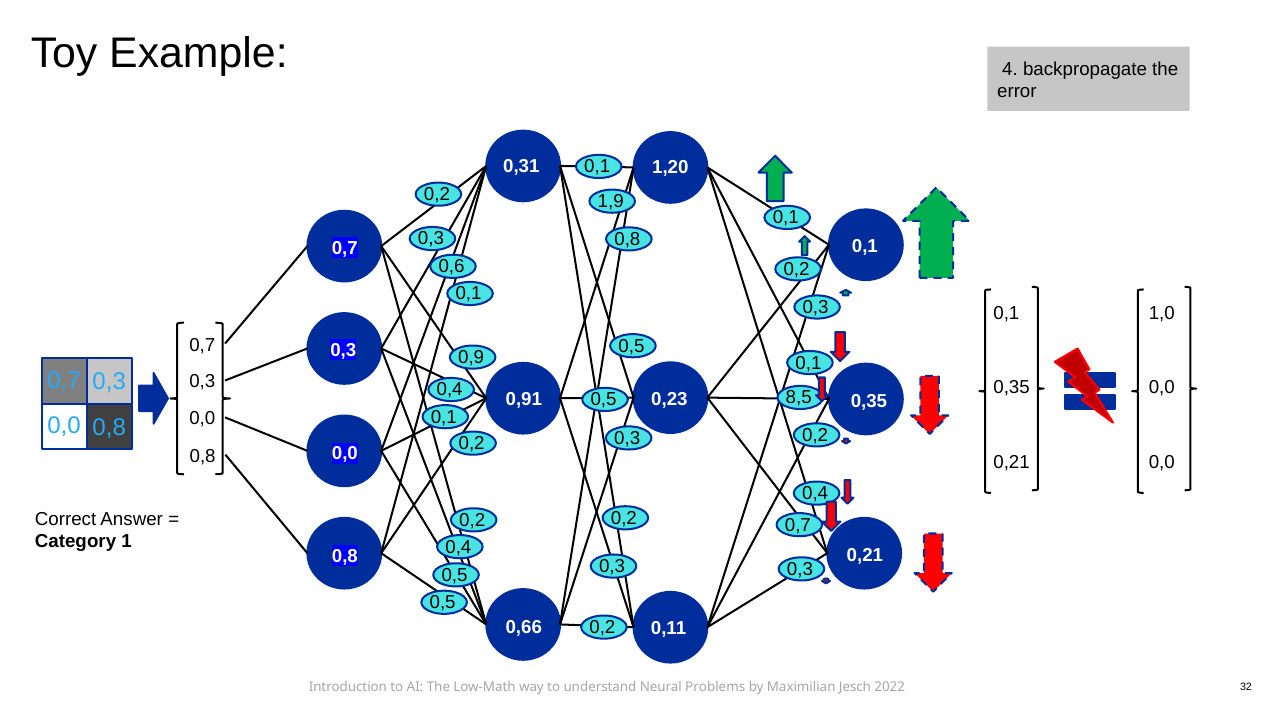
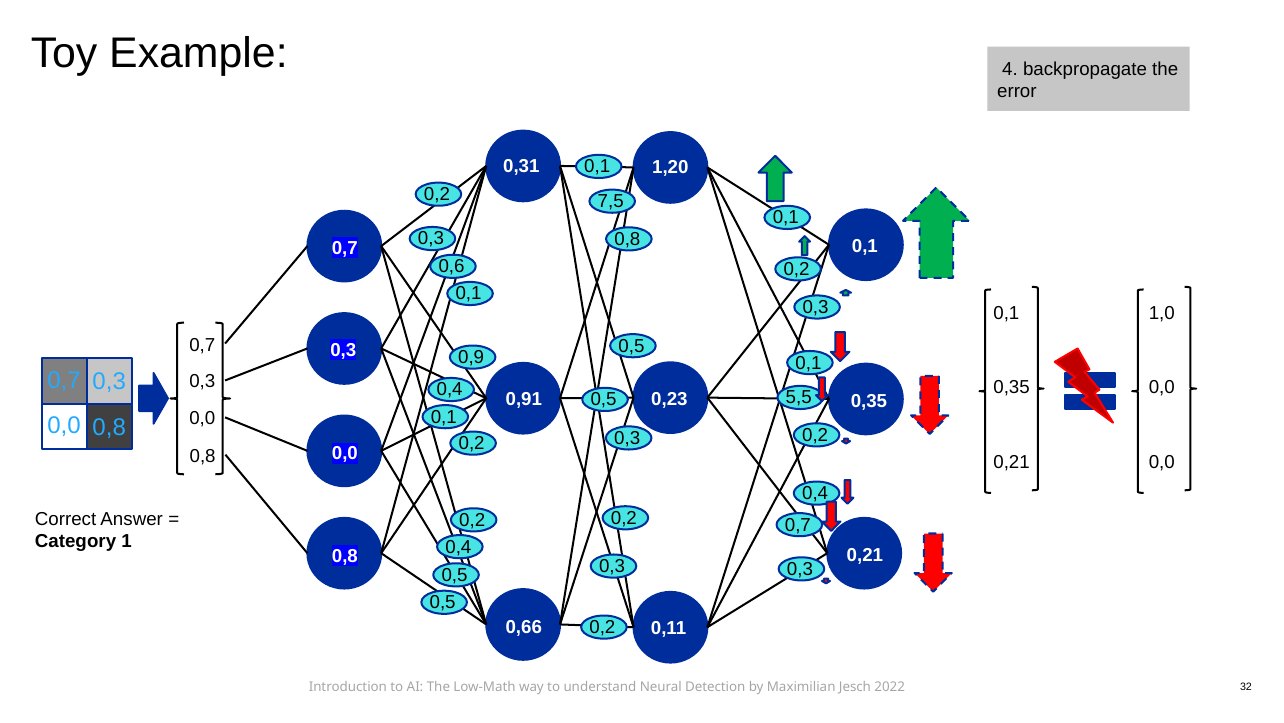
1,9: 1,9 -> 7,5 (611, 201)
8,5: 8,5 -> 5,5 (799, 397)
Problems: Problems -> Detection (715, 686)
